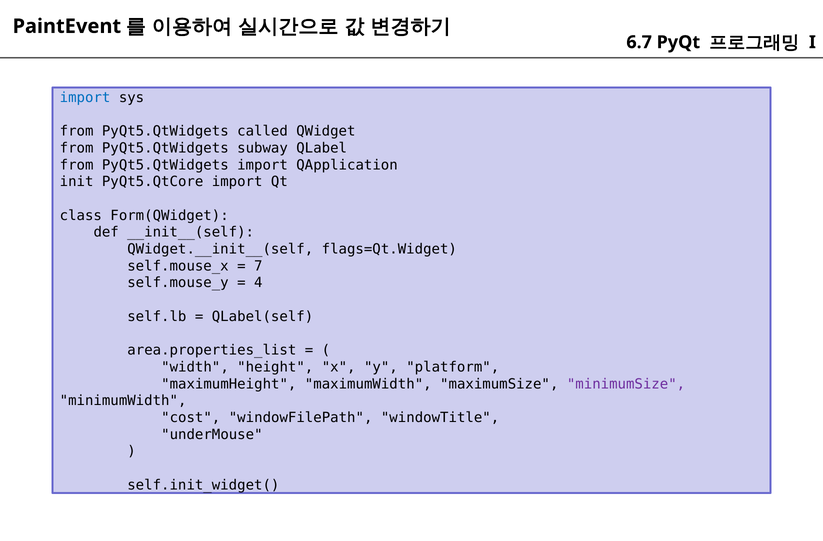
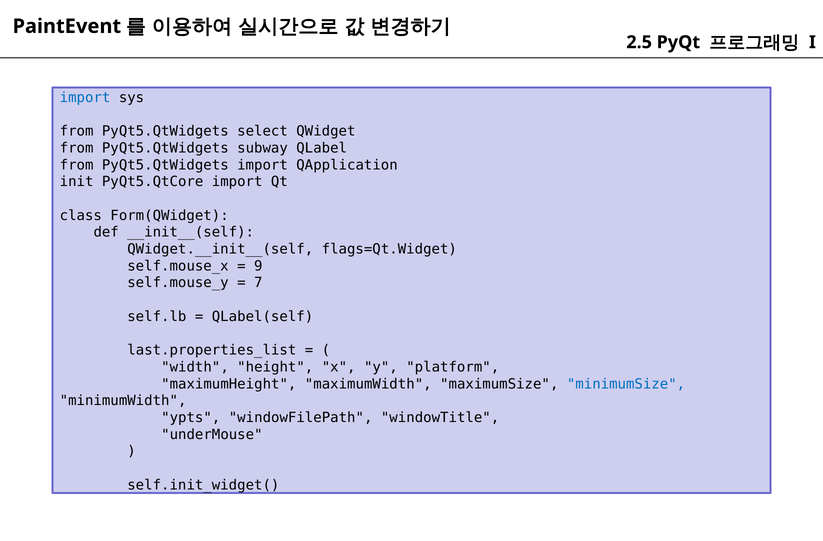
6.7: 6.7 -> 2.5 (639, 42)
called: called -> select (263, 131)
7: 7 -> 9 (258, 266)
4: 4 -> 7 (258, 283)
area.properties_list: area.properties_list -> last.properties_list (212, 350)
minimumSize colour: purple -> blue (626, 384)
cost: cost -> ypts (191, 417)
